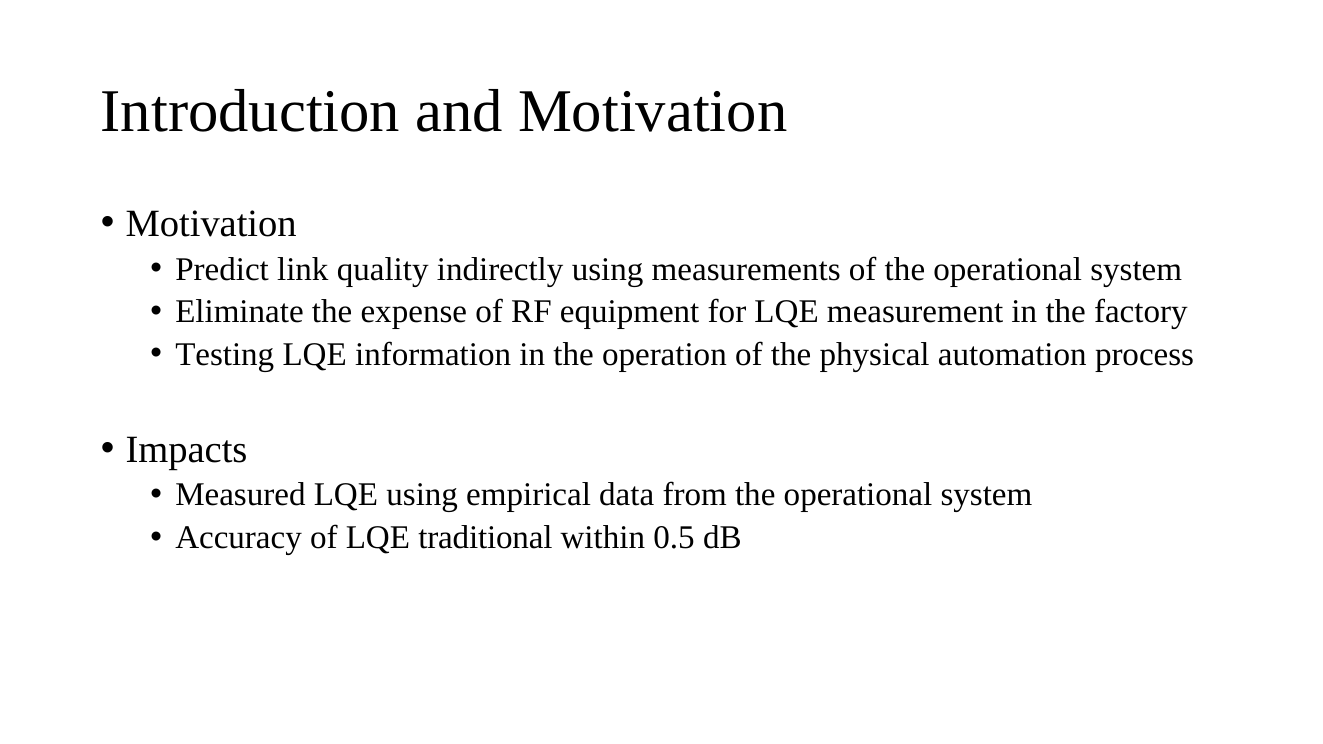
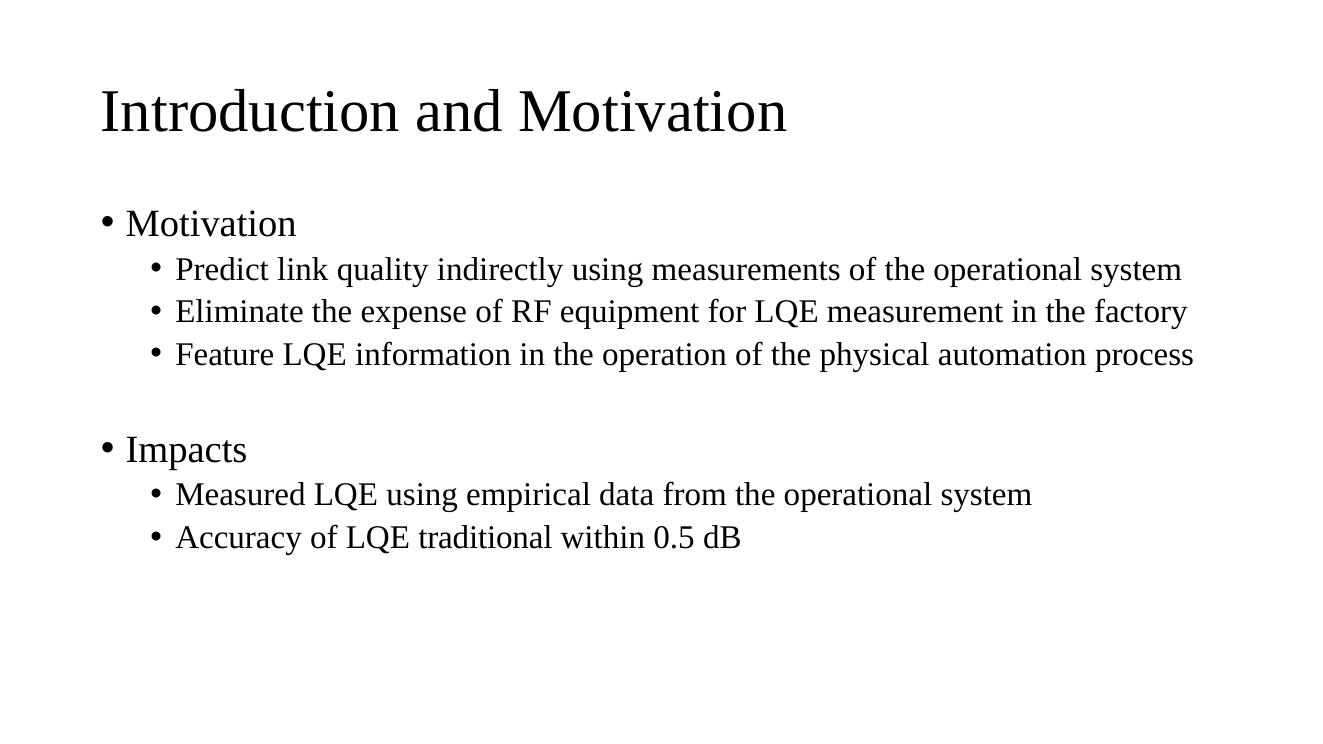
Testing: Testing -> Feature (225, 354)
